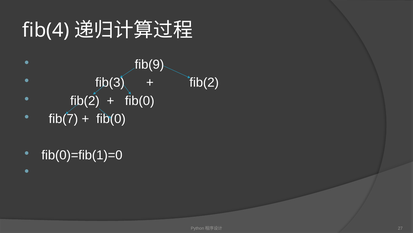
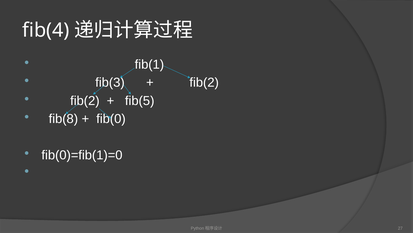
fib(9: fib(9 -> fib(1 (149, 64)
fib(0: fib(0 -> fib(5 (140, 101)
fib(7: fib(7 -> fib(8 (63, 119)
